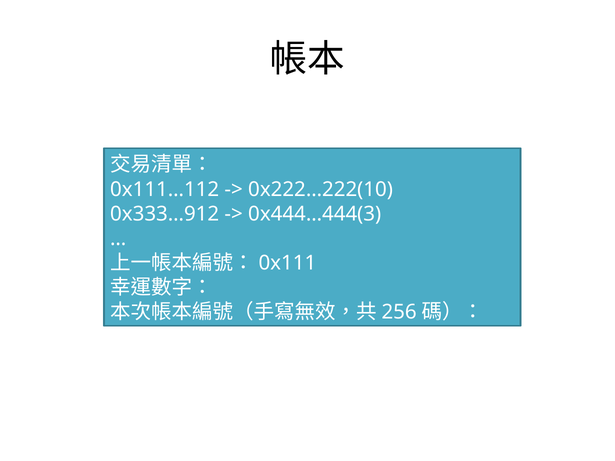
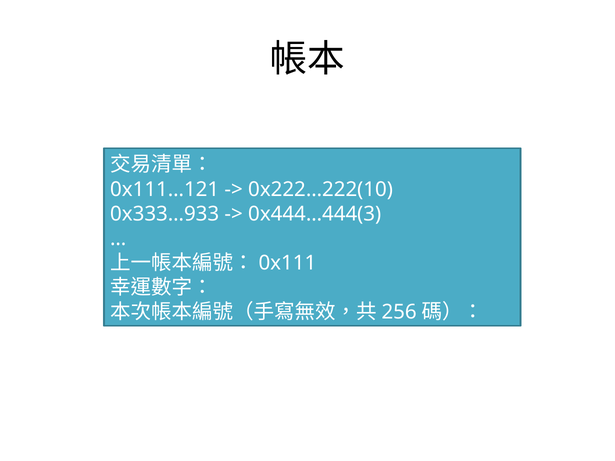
0x111…112: 0x111…112 -> 0x111…121 (165, 189)
0x333…912: 0x333…912 -> 0x333…933 (165, 214)
